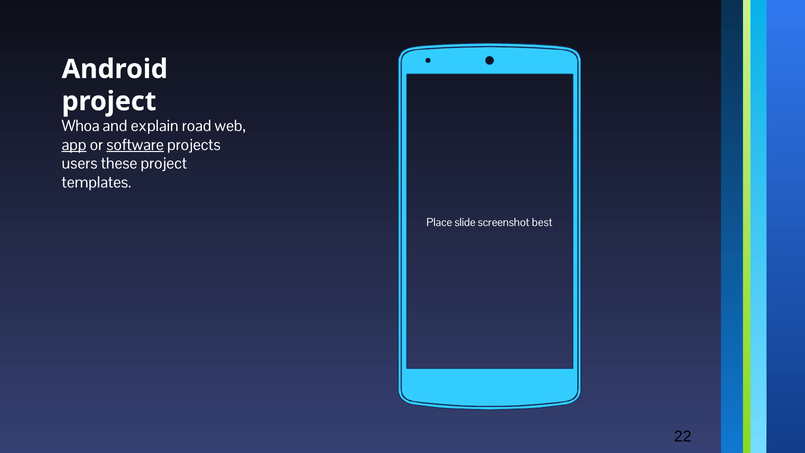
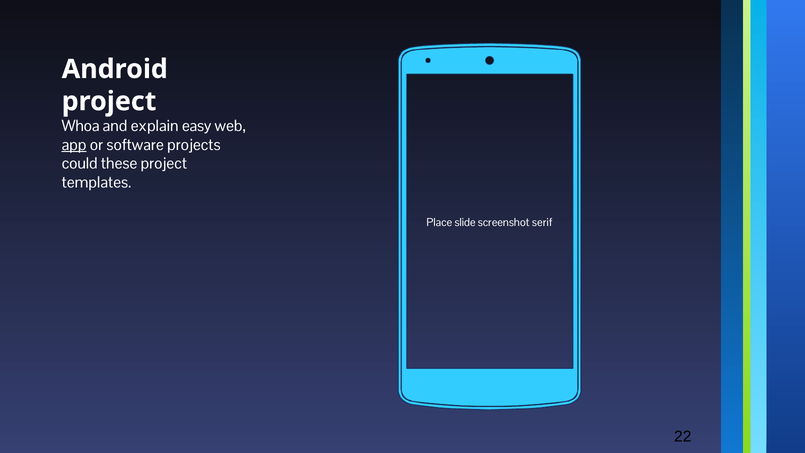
road: road -> easy (197, 126)
software underline: present -> none (135, 145)
users: users -> could (80, 164)
best: best -> serif (542, 222)
